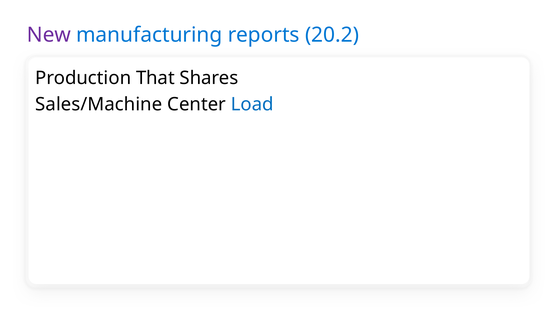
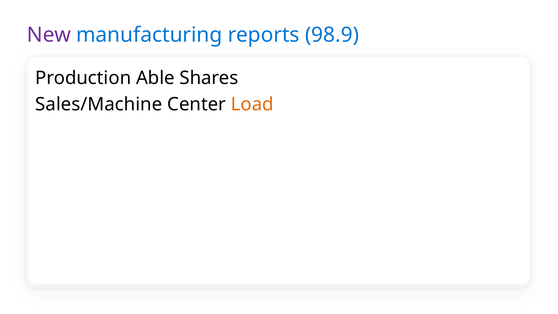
20.2: 20.2 -> 98.9 (332, 35)
That: That -> Able (155, 78)
Load colour: blue -> orange (252, 104)
